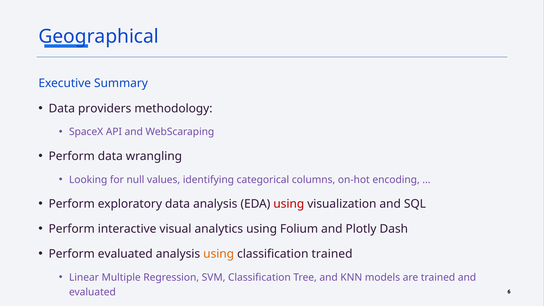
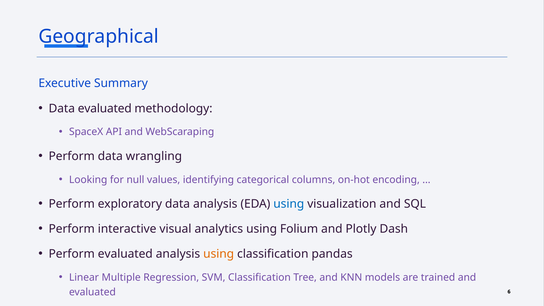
Data providers: providers -> evaluated (105, 108)
using colour: red -> blue (289, 204)
classification trained: trained -> pandas (332, 254)
